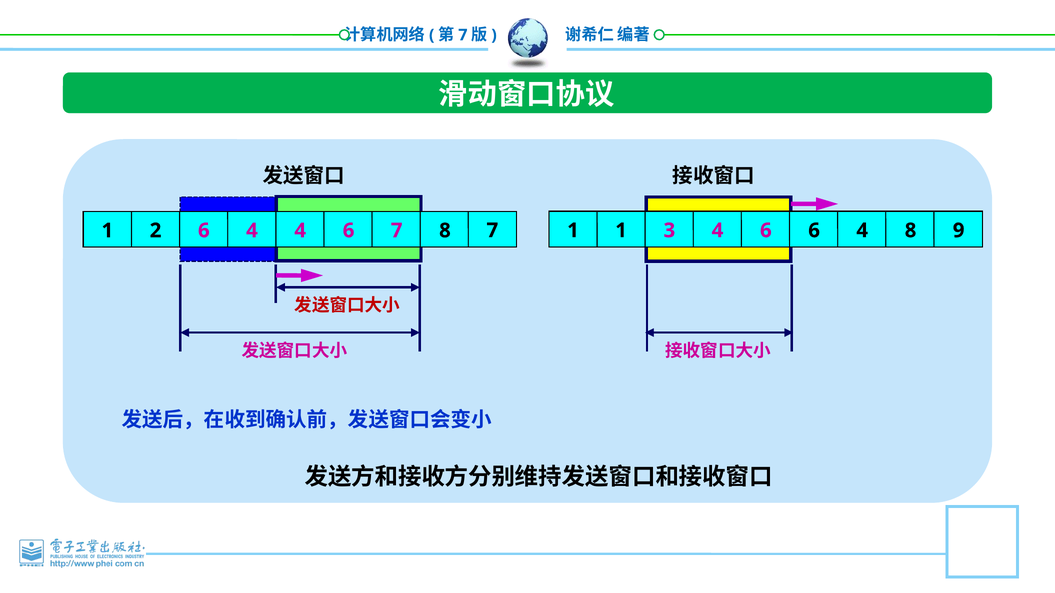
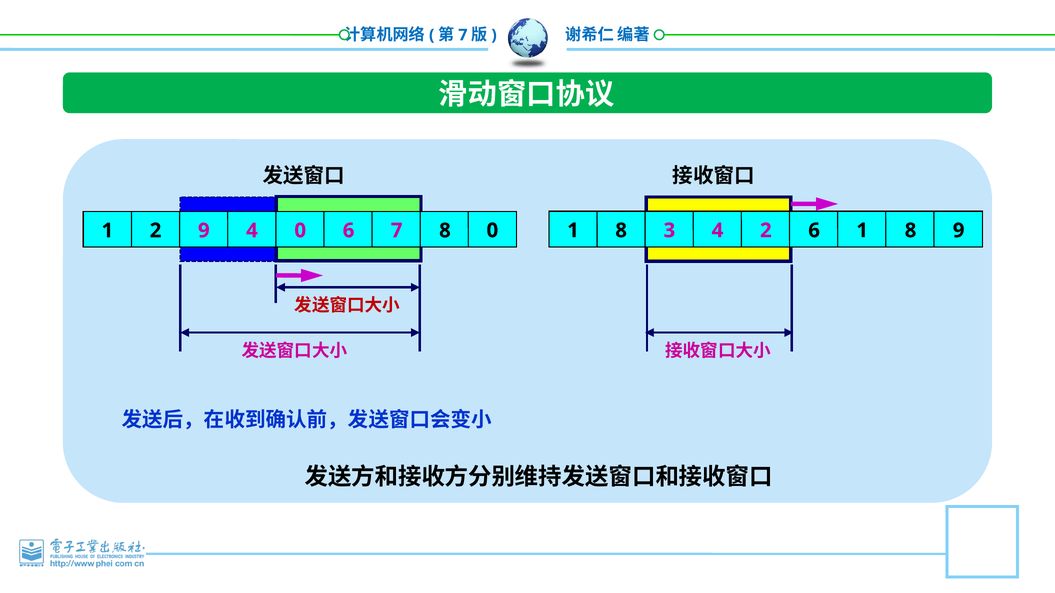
1: 1 -> 8 (621, 231)
3 4 6: 6 -> 2 (766, 231)
4: 4 -> 1 (862, 231)
2 6: 6 -> 9 (204, 231)
4 4: 4 -> 0 (300, 231)
8 7: 7 -> 0 (492, 231)
